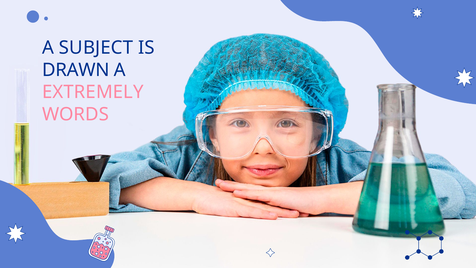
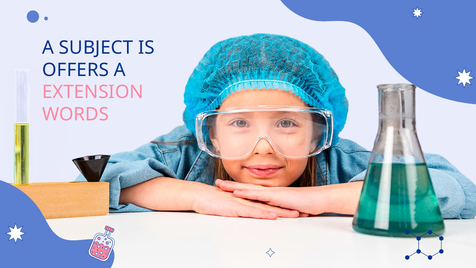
DRAWN: DRAWN -> OFFERS (76, 70)
EXTREMELY: EXTREMELY -> EXTENSION (93, 92)
